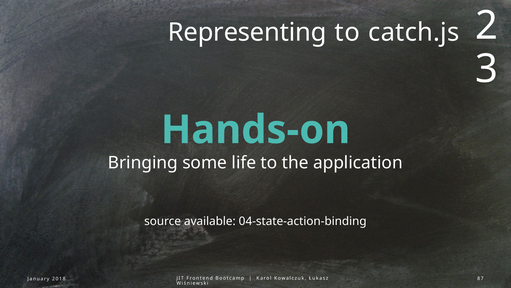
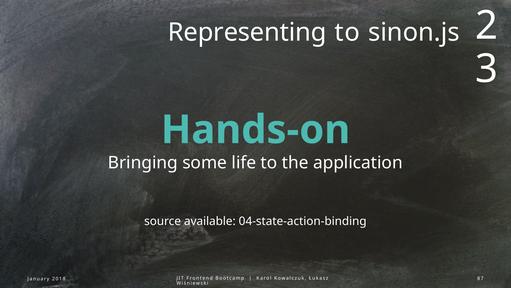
catch.js: catch.js -> sinon.js (414, 32)
